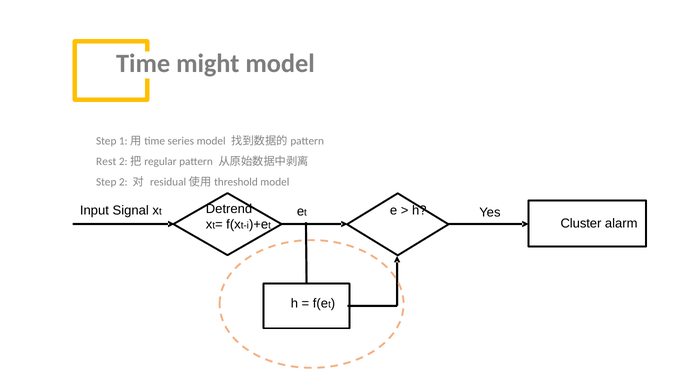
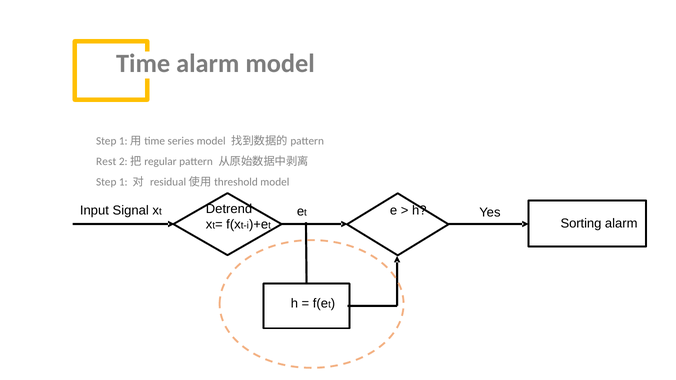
Time might: might -> alarm (208, 64)
2: 2 -> 1 (123, 182)
Cluster: Cluster -> Sorting (581, 224)
